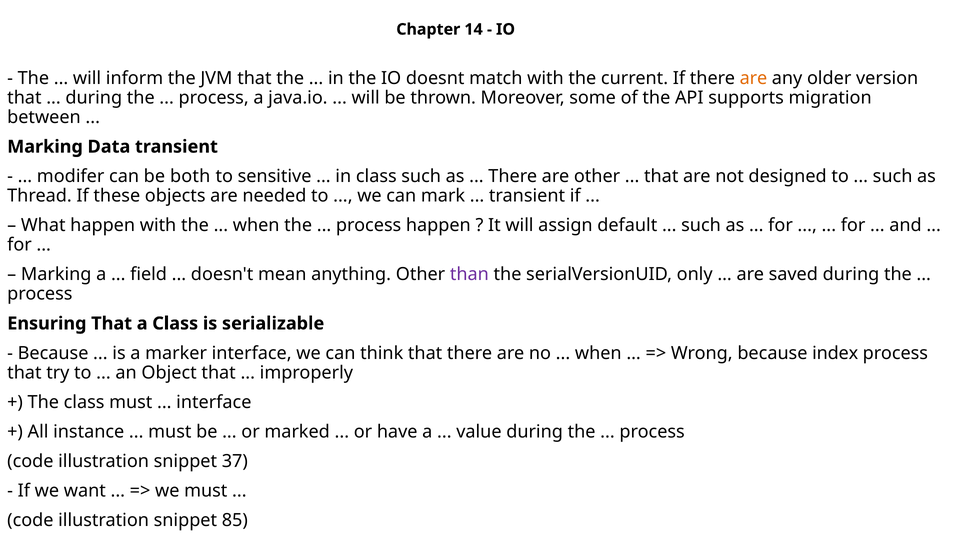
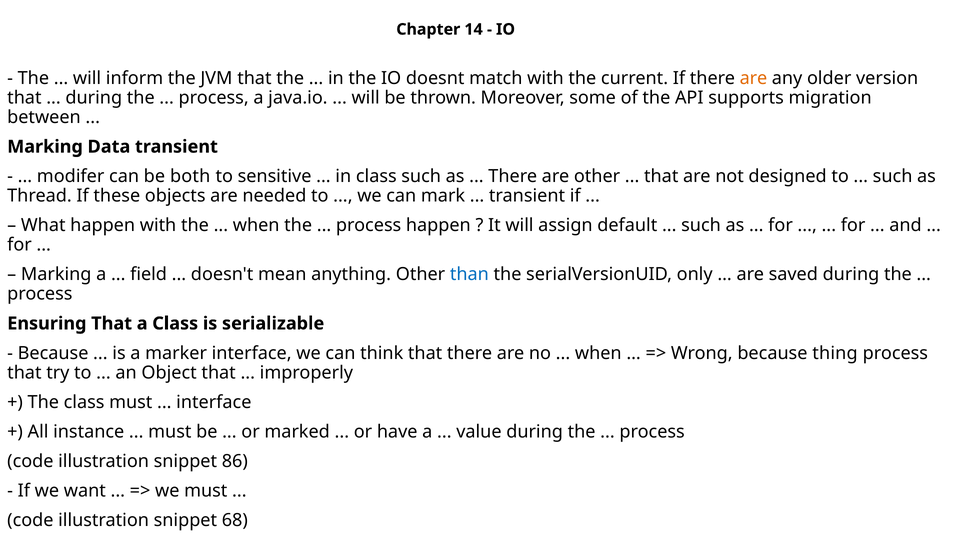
than colour: purple -> blue (469, 275)
index: index -> thing (835, 353)
37: 37 -> 86 (235, 461)
85: 85 -> 68 (235, 521)
